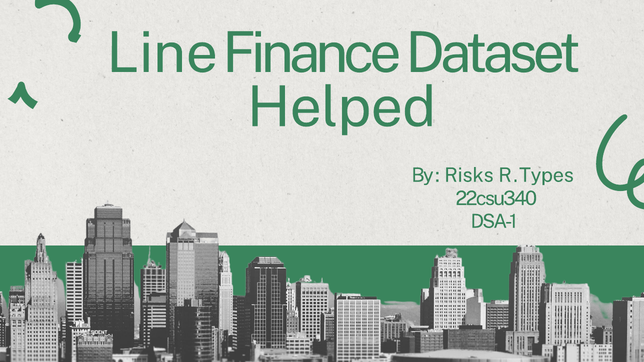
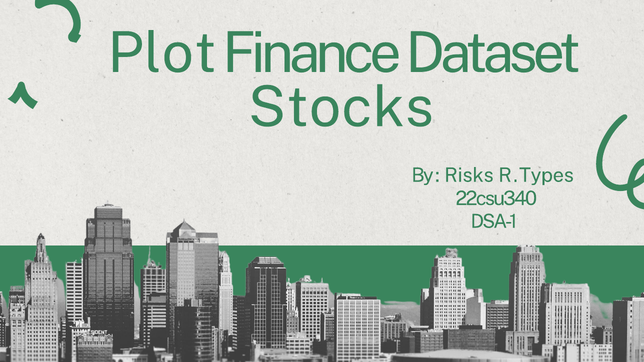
Line: Line -> Plot (162, 53)
Helped: Helped -> Stocks (341, 108)
